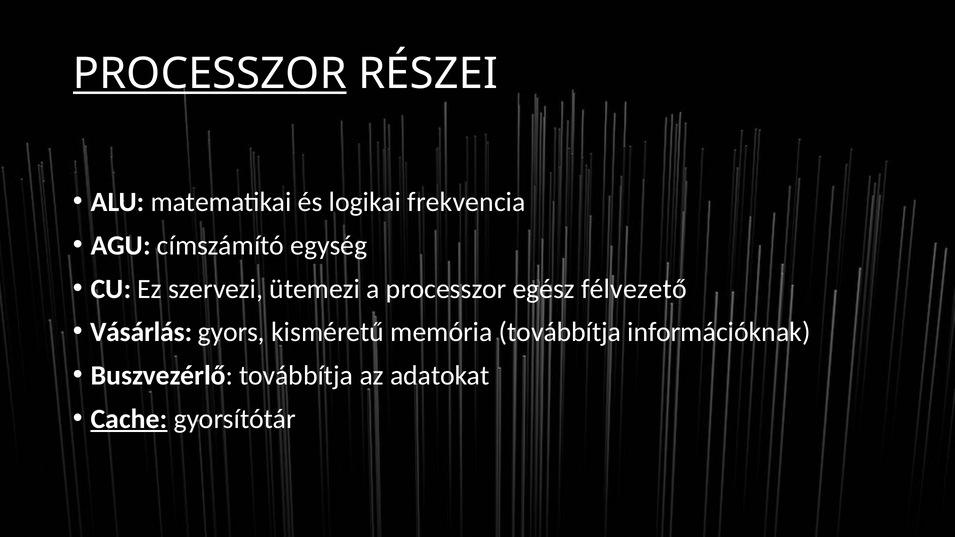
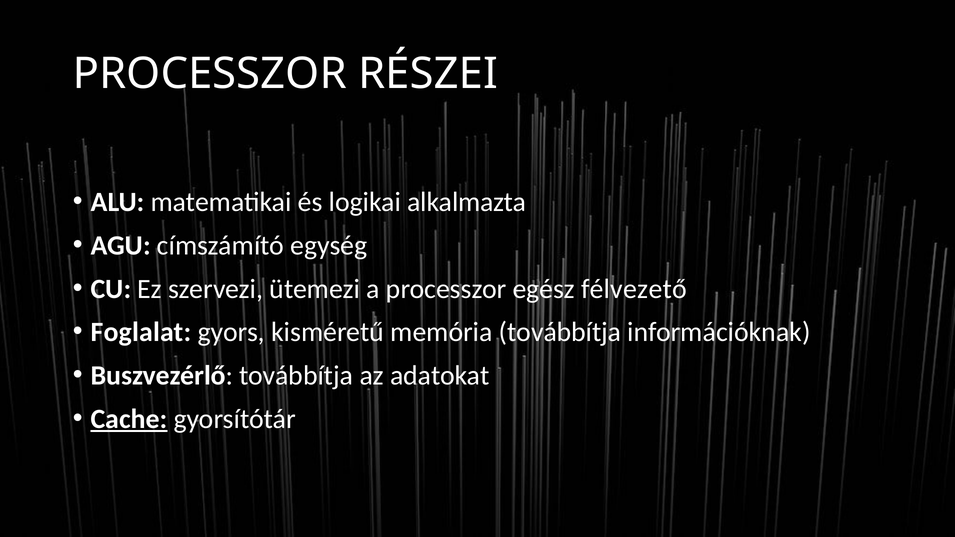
PROCESSZOR underline: present -> none (210, 74)
frekvencia: frekvencia -> alkalmazta (467, 202)
Vásárlás: Vásárlás -> Foglalat (141, 332)
